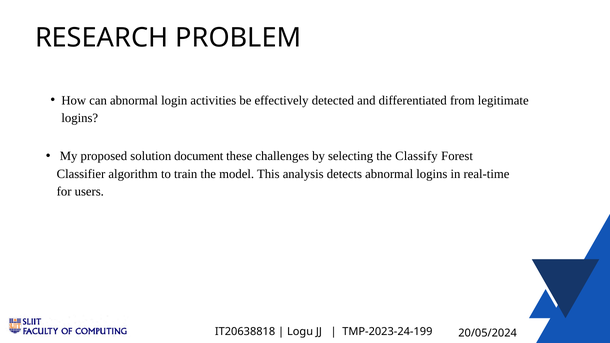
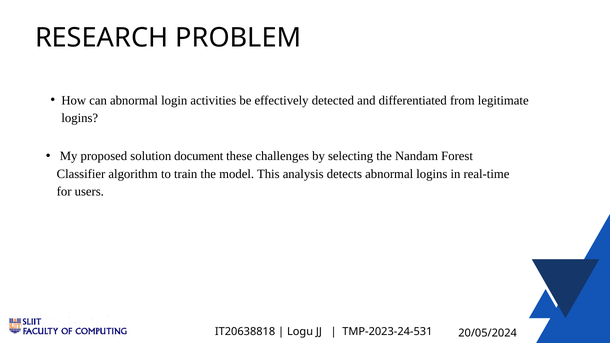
Classify: Classify -> Nandam (417, 156)
TMP-2023-24-199: TMP-2023-24-199 -> TMP-2023-24-531 (387, 332)
